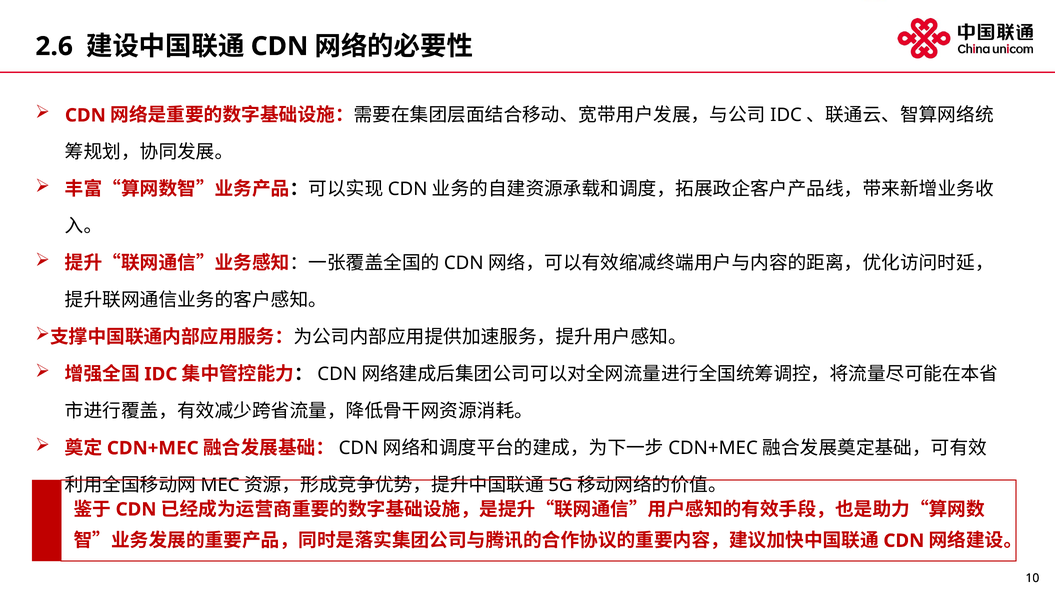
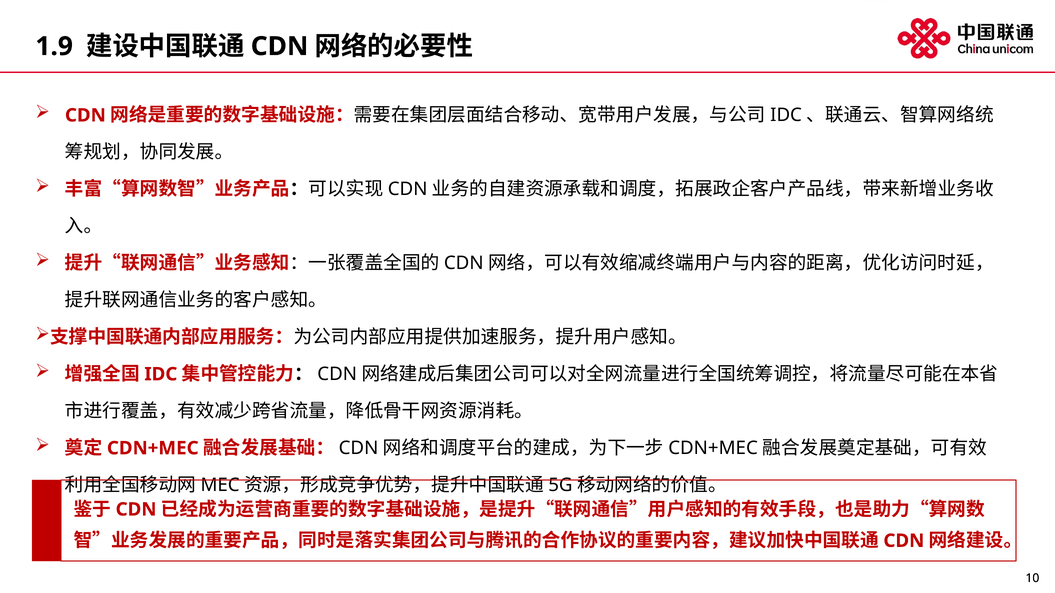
2.6: 2.6 -> 1.9 (54, 46)
